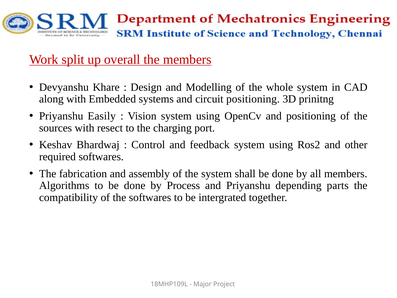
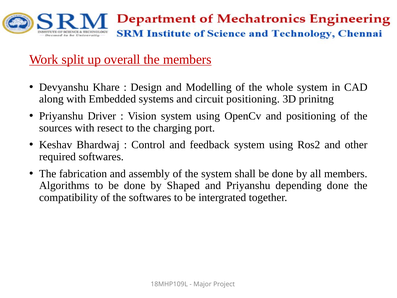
Easily: Easily -> Driver (102, 116)
Process: Process -> Shaped (183, 185)
depending parts: parts -> done (338, 185)
